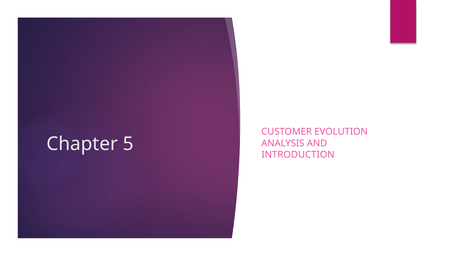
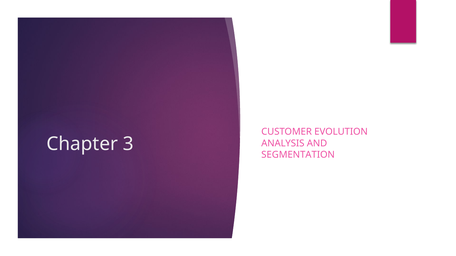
5: 5 -> 3 (128, 144)
INTRODUCTION: INTRODUCTION -> SEGMENTATION (298, 155)
